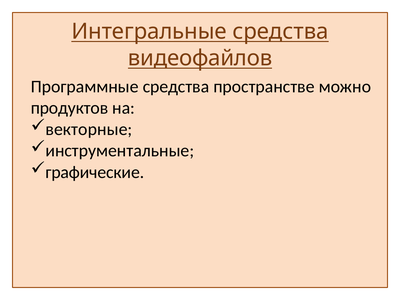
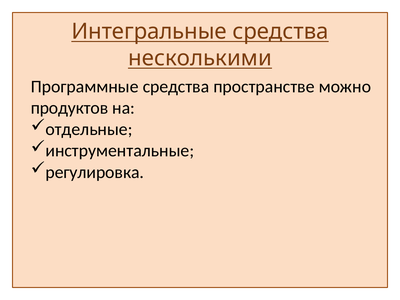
видеофайлов: видеофайлов -> несколькими (200, 58)
векторные: векторные -> отдельные (89, 129)
графические: графические -> регулировка (95, 172)
